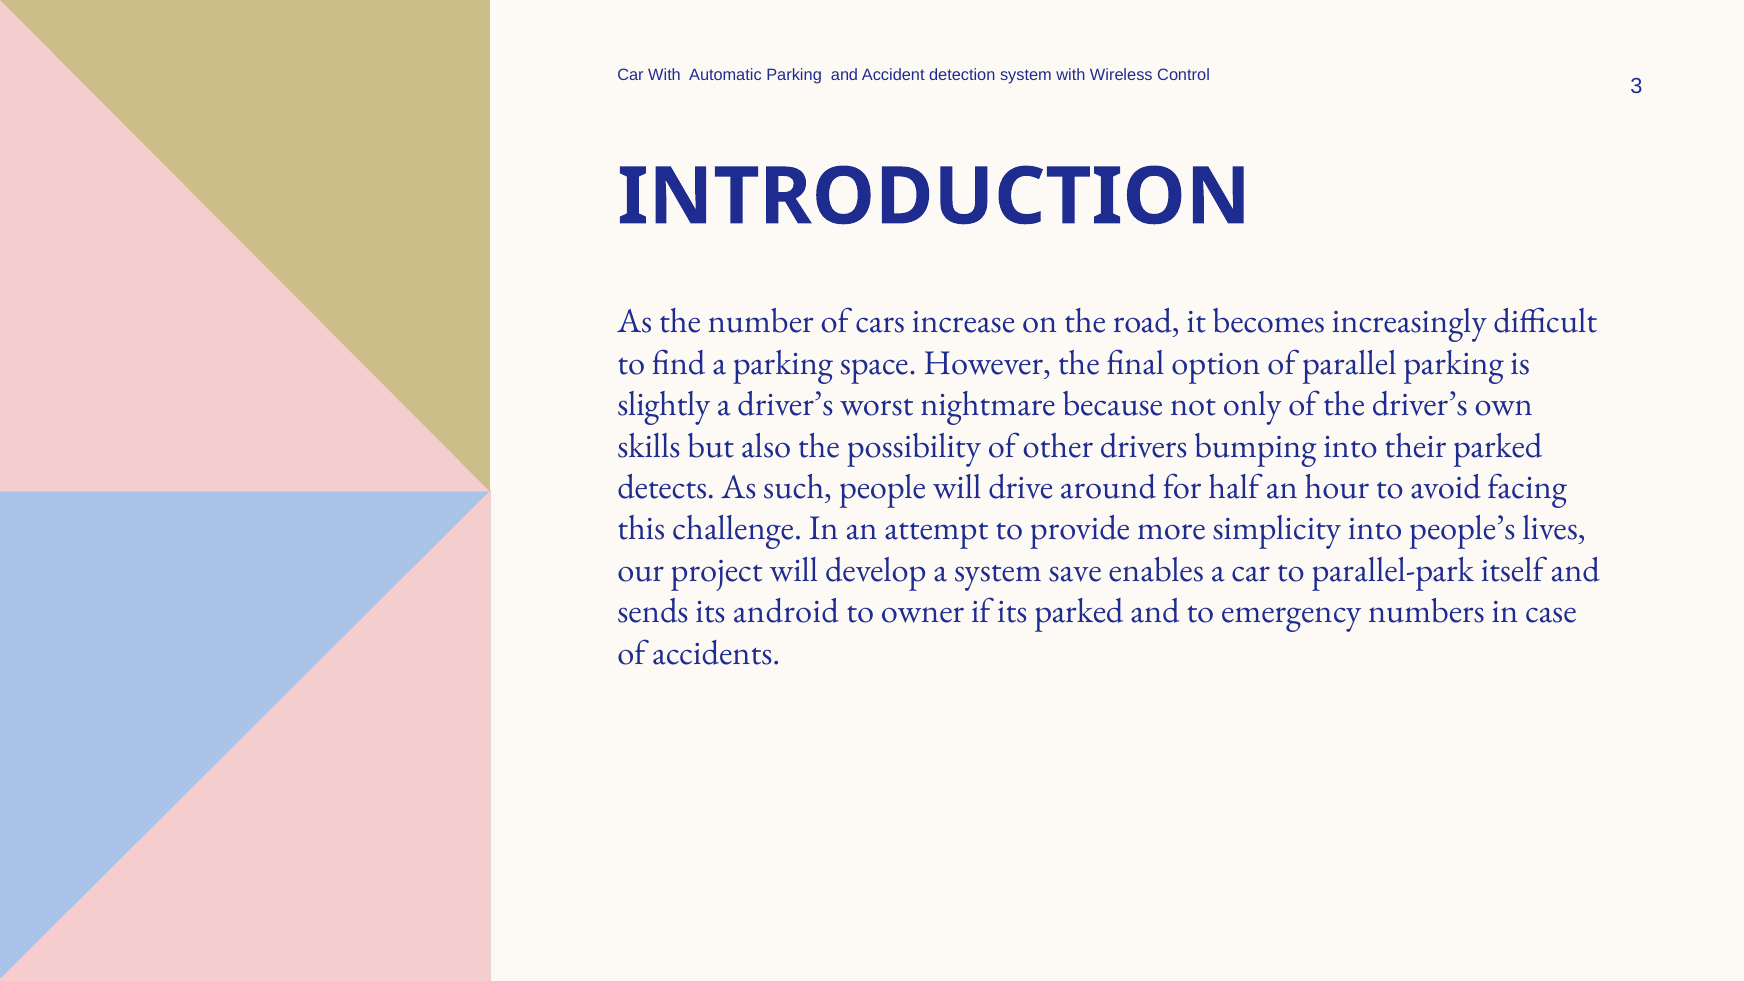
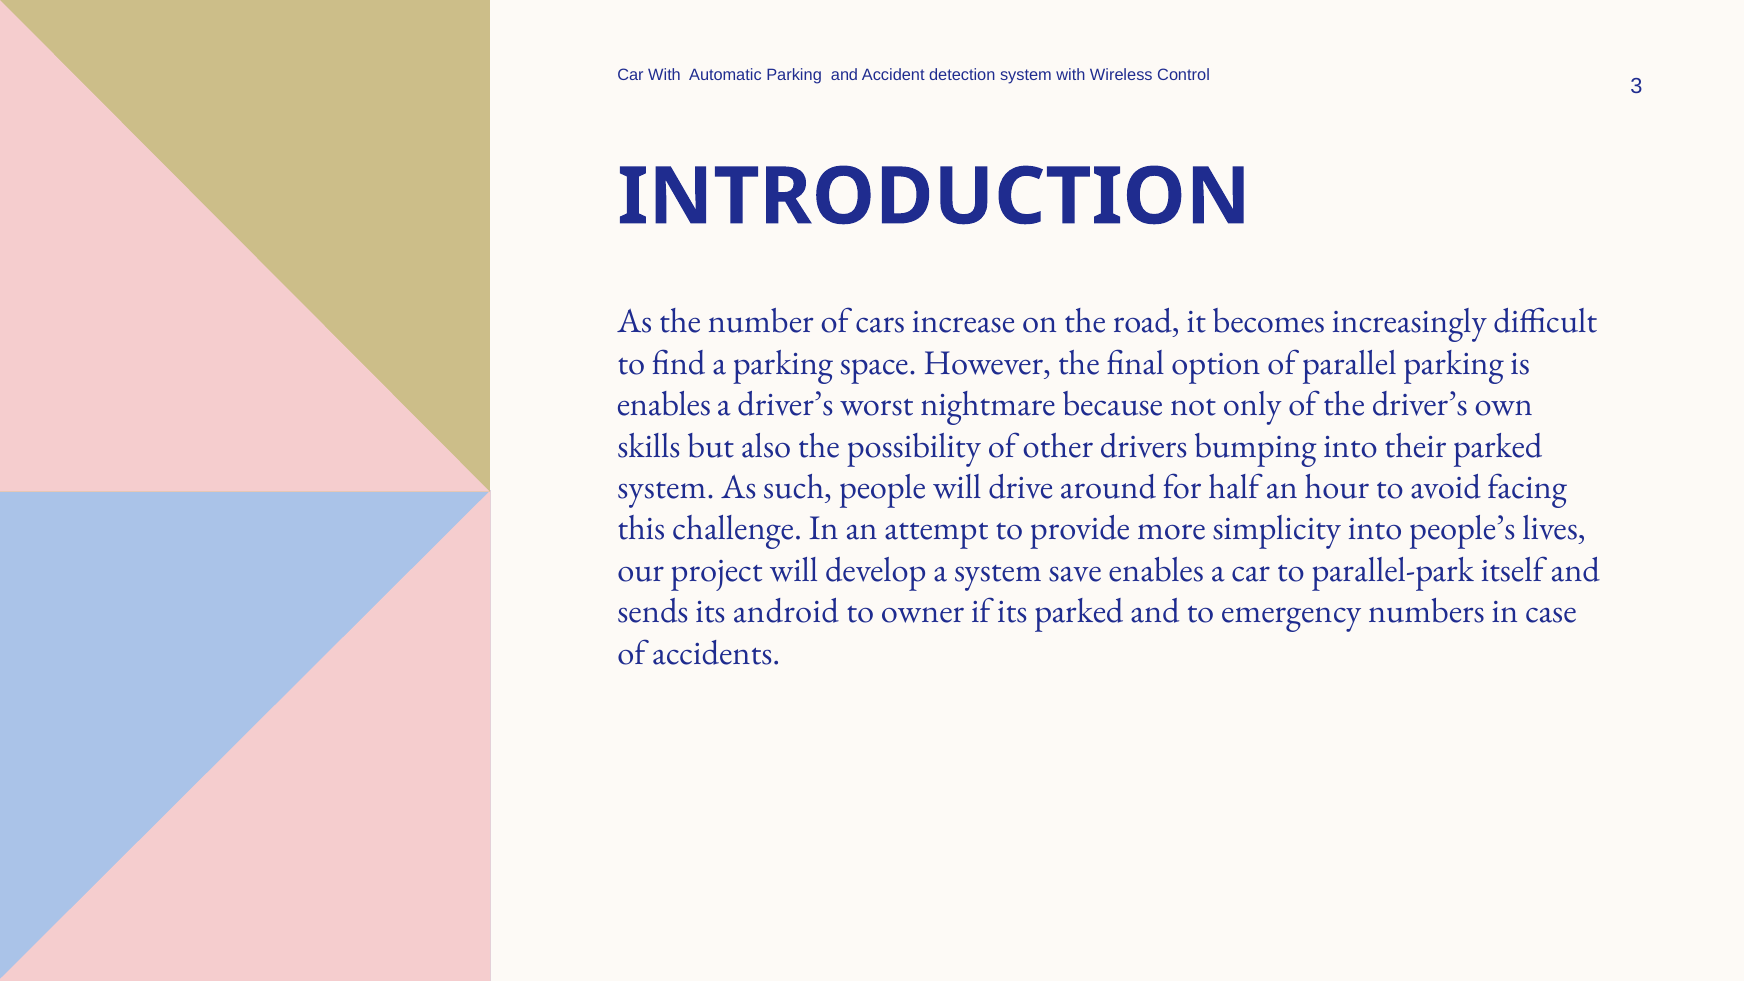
slightly: slightly -> enables (664, 404)
detects: detects -> system (666, 487)
